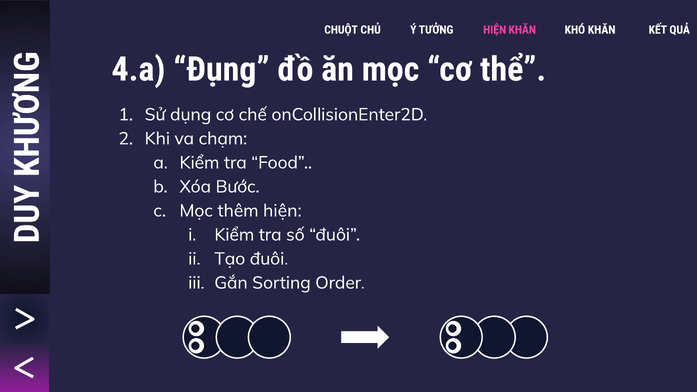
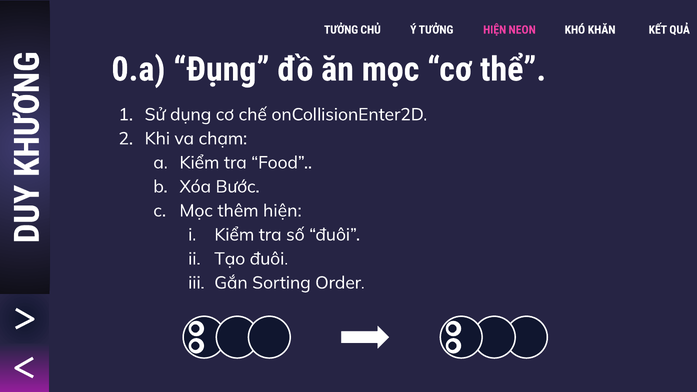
CHUỘT: CHUỘT -> TƯỞNG (341, 30)
HIỆN KHĂN: KHĂN -> NEON (522, 30)
4.a: 4.a -> 0.a (138, 69)
